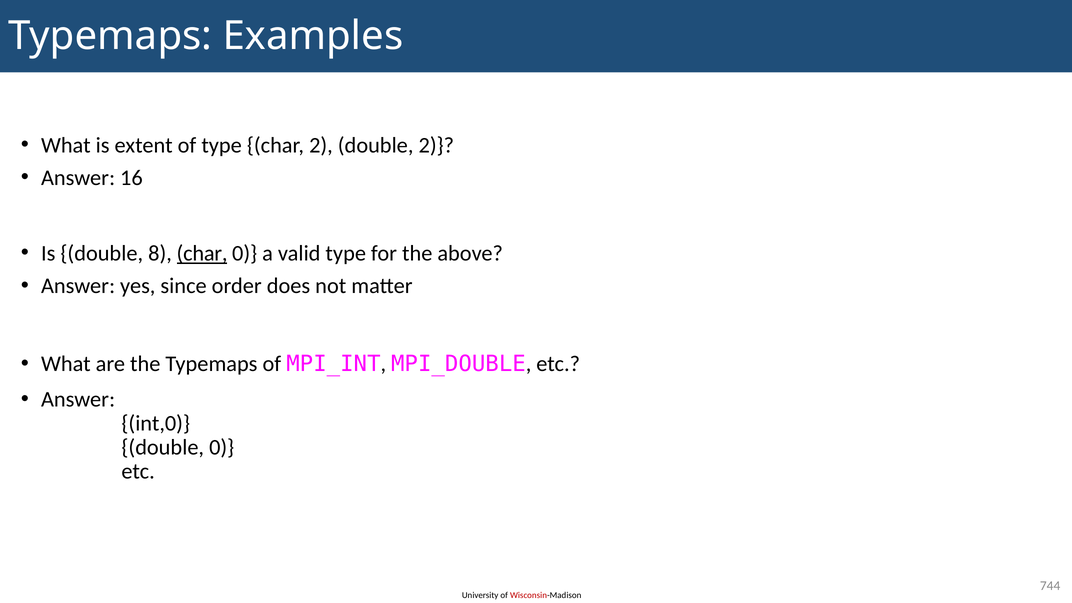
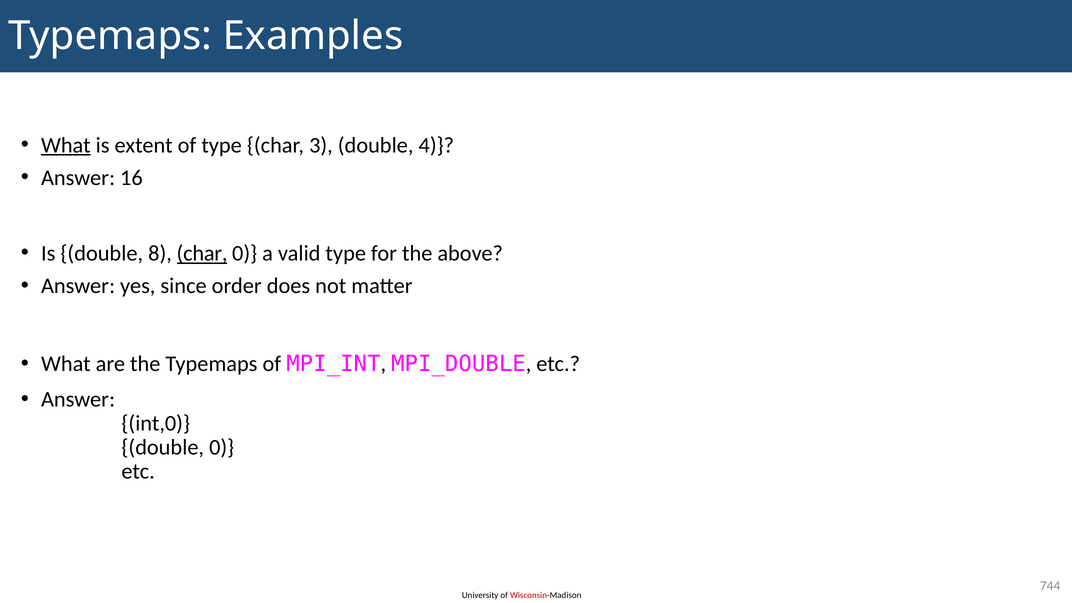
What underline: none -> present (66, 145)
char 2: 2 -> 3 (321, 145)
double 2: 2 -> 4 (436, 145)
